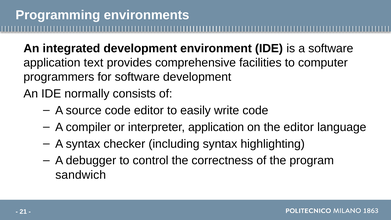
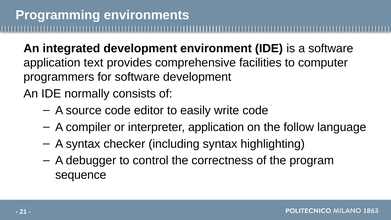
the editor: editor -> follow (299, 127)
sandwich: sandwich -> sequence (81, 175)
